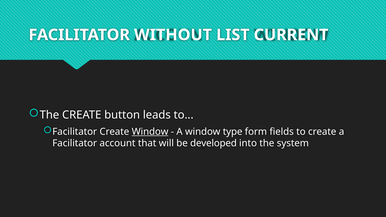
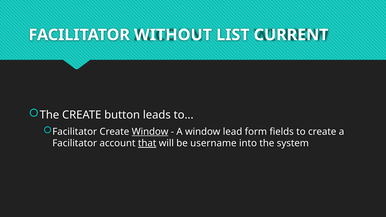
type: type -> lead (233, 132)
that underline: none -> present (147, 143)
developed: developed -> username (213, 143)
